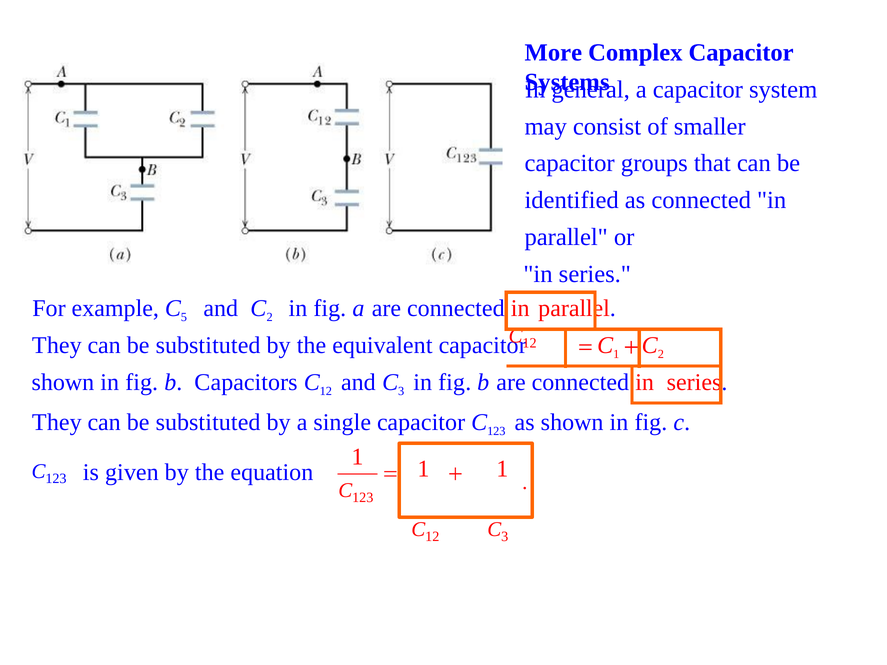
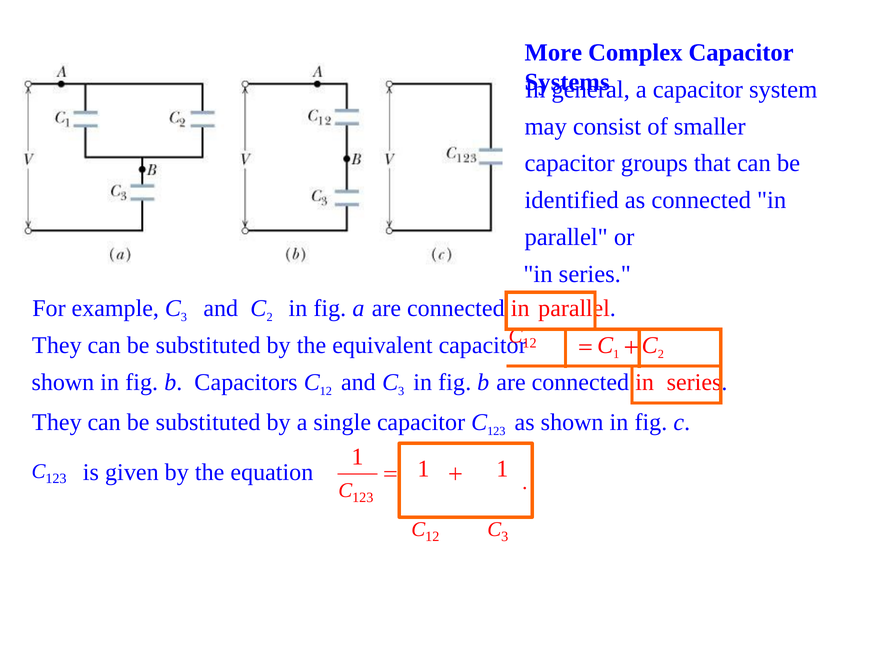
example C 5: 5 -> 3 (184, 317)
